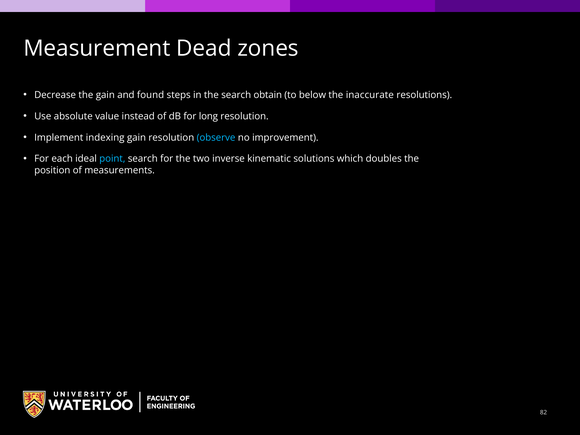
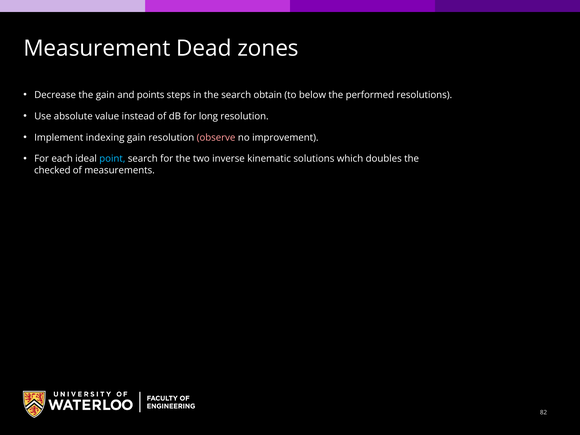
found: found -> points (151, 95)
inaccurate: inaccurate -> performed (370, 95)
observe colour: light blue -> pink (216, 137)
position: position -> checked (52, 170)
